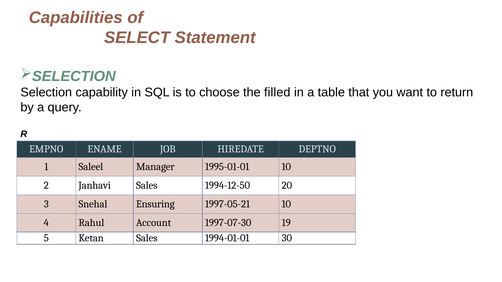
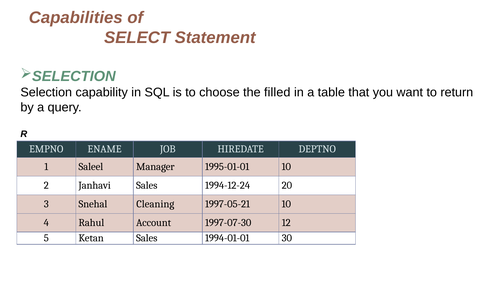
1994-12-50: 1994-12-50 -> 1994-12-24 (228, 186)
Ensuring: Ensuring -> Cleaning (155, 204)
19: 19 -> 12 (286, 223)
